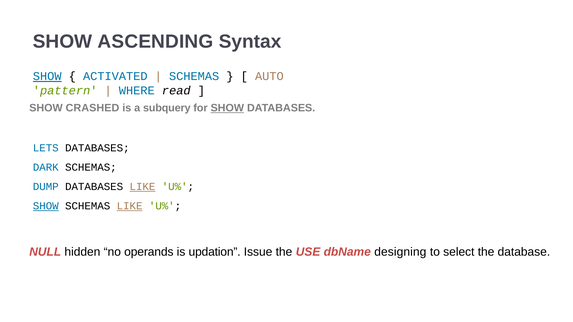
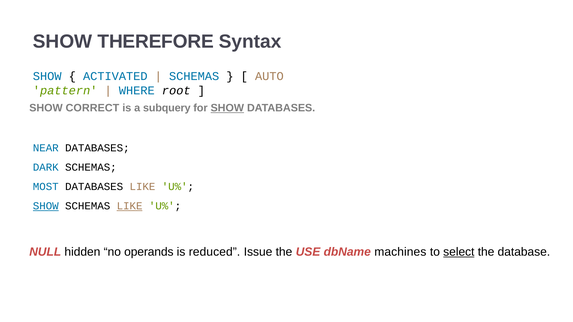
ASCENDING: ASCENDING -> THEREFORE (156, 41)
SHOW underline: present -> none (47, 76)
read: read -> root (176, 91)
CRASHED: CRASHED -> CORRECT (92, 108)
LETS: LETS -> NEAR (46, 148)
DUMP: DUMP -> MOST (46, 187)
LIKE underline: present -> none (142, 187)
updation: updation -> reduced (214, 252)
designing: designing -> machines (400, 252)
select underline: none -> present (459, 252)
